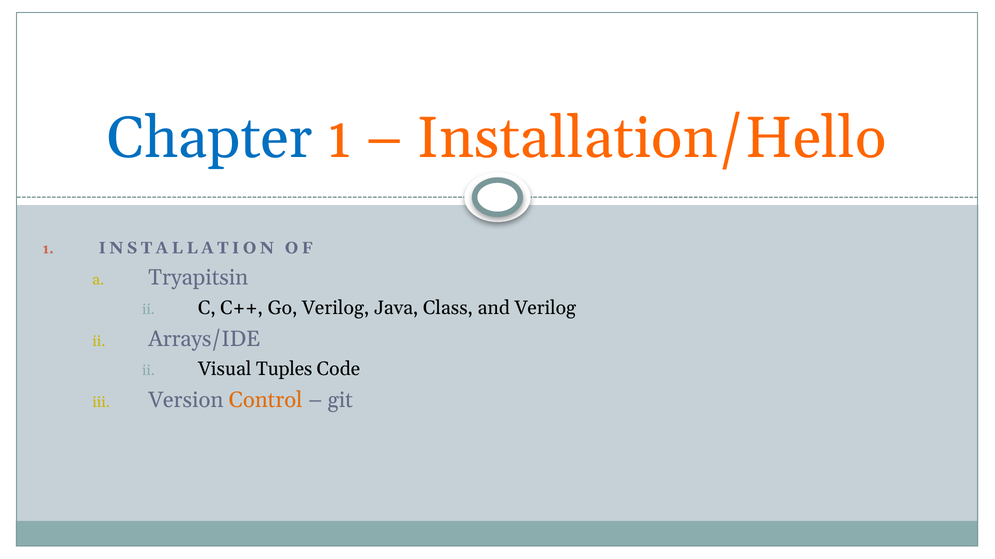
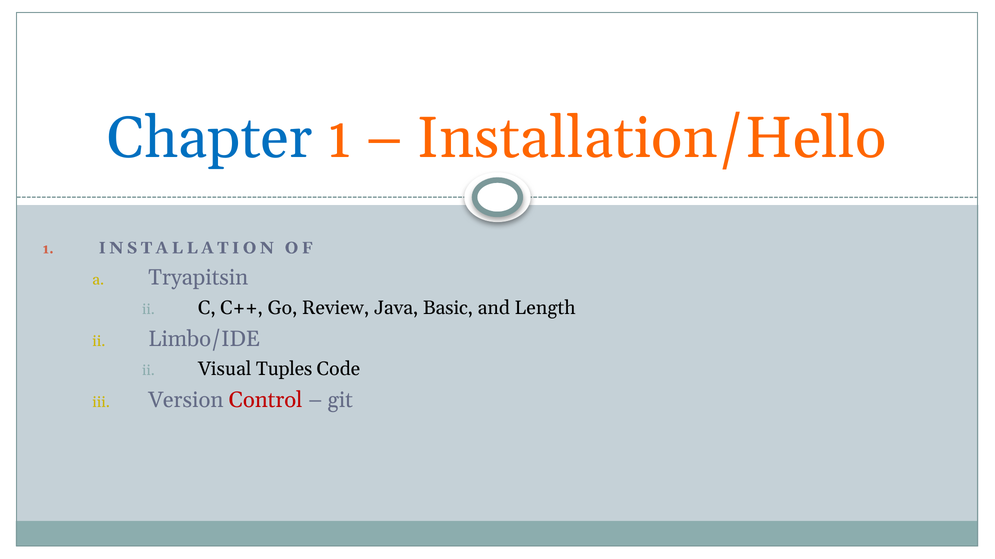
Go Verilog: Verilog -> Review (336, 308)
Class: Class -> Basic (448, 308)
and Verilog: Verilog -> Length (545, 308)
Arrays/IDE: Arrays/IDE -> Limbo/IDE (204, 339)
Control colour: orange -> red (266, 401)
